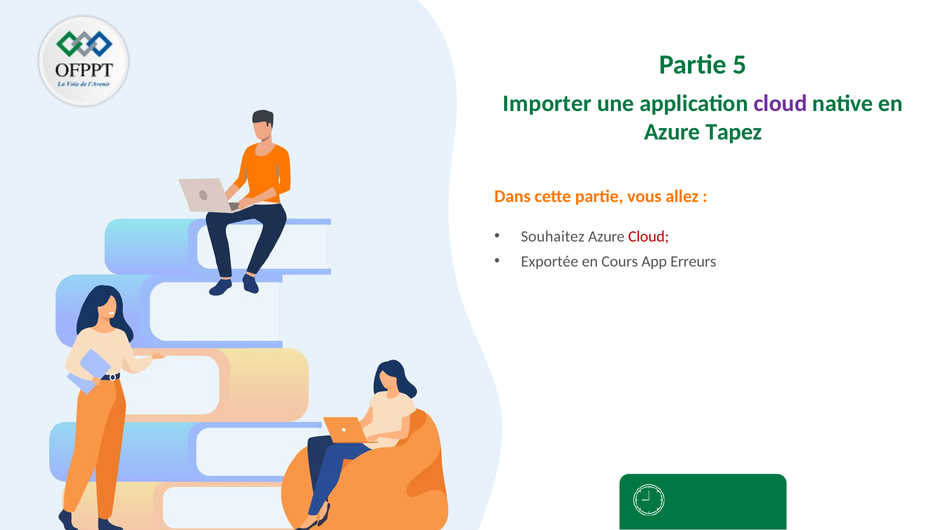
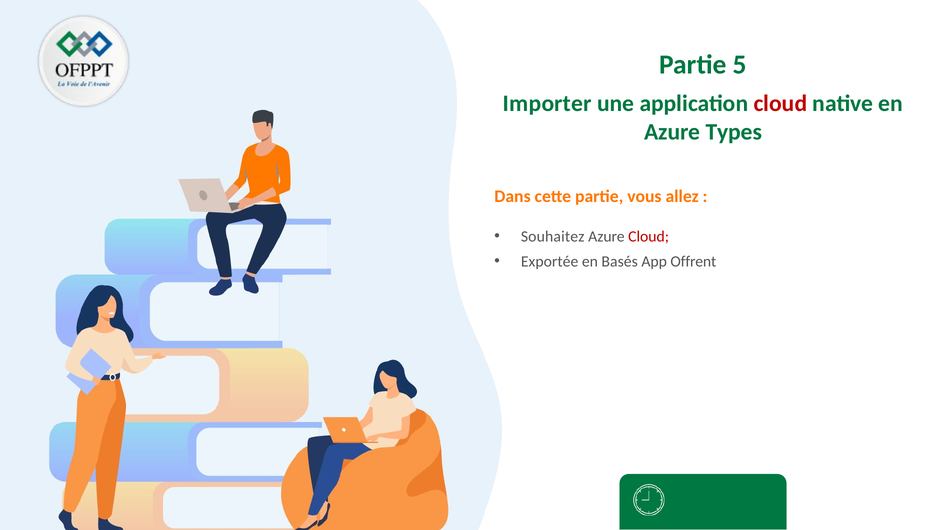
cloud colour: purple -> red (780, 104)
Tapez: Tapez -> Types (734, 132)
Cours: Cours -> Basés (620, 262)
Erreurs: Erreurs -> Offrent (693, 262)
